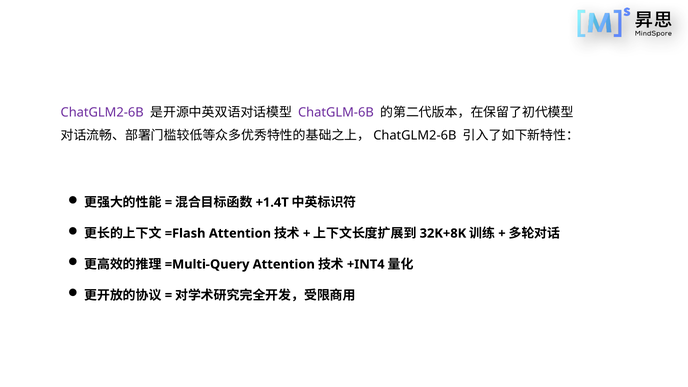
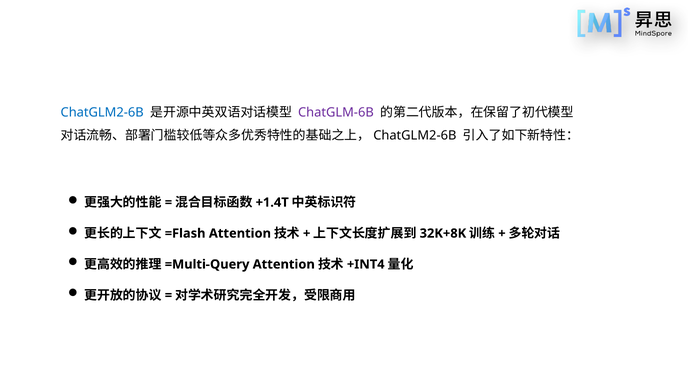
ChatGLM2-6B colour: purple -> blue (102, 112)
